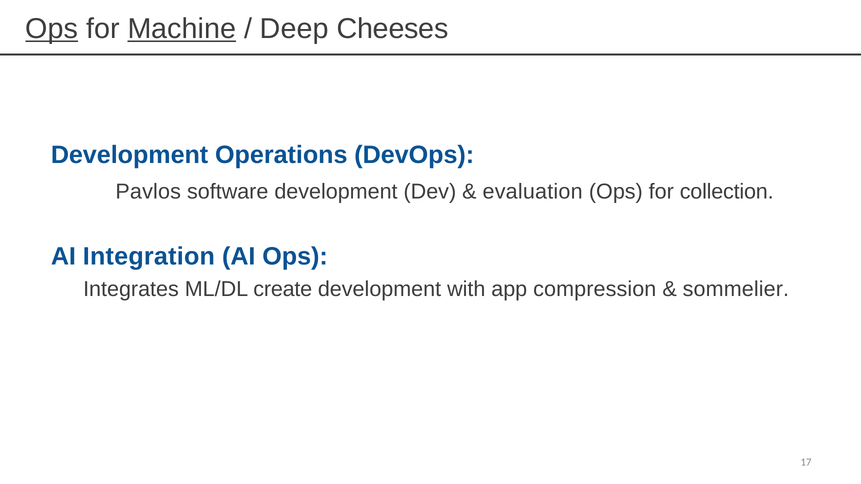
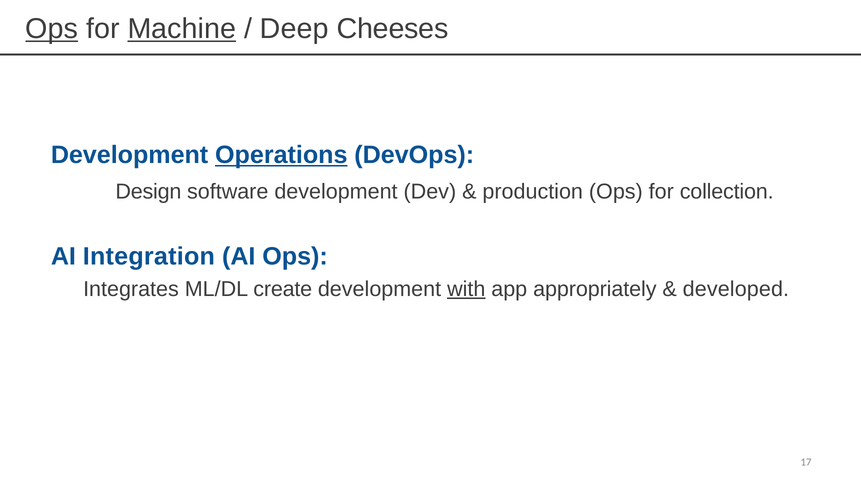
Operations underline: none -> present (281, 155)
Pavlos: Pavlos -> Design (148, 192)
evaluation: evaluation -> production (533, 192)
with underline: none -> present (466, 289)
compression: compression -> appropriately (595, 289)
sommelier: sommelier -> developed (736, 289)
